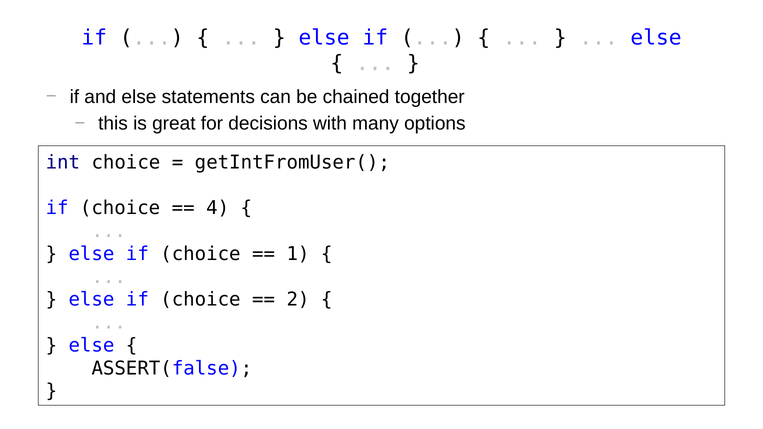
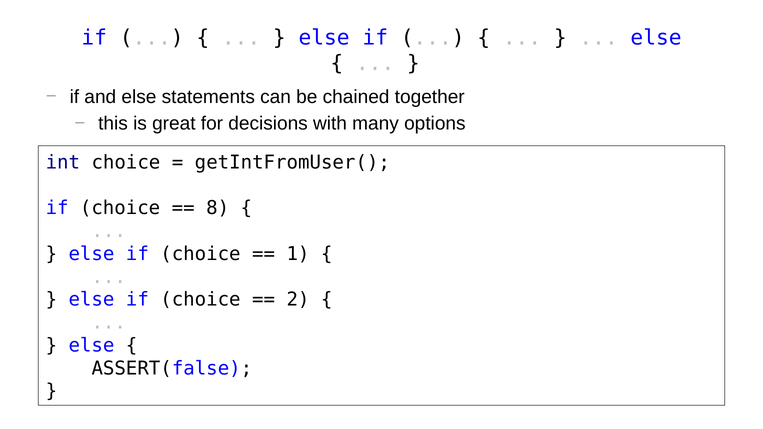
4: 4 -> 8 (218, 208)
